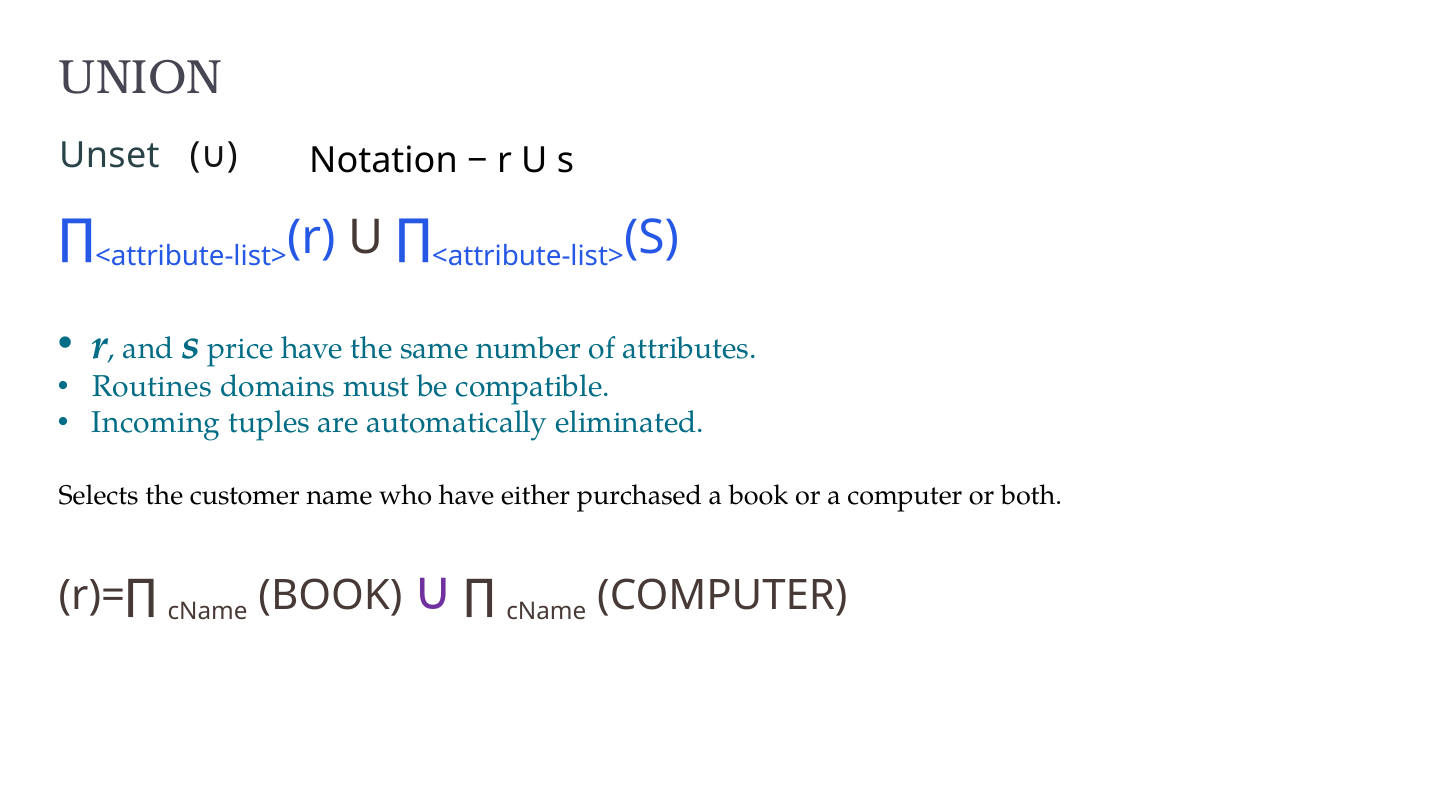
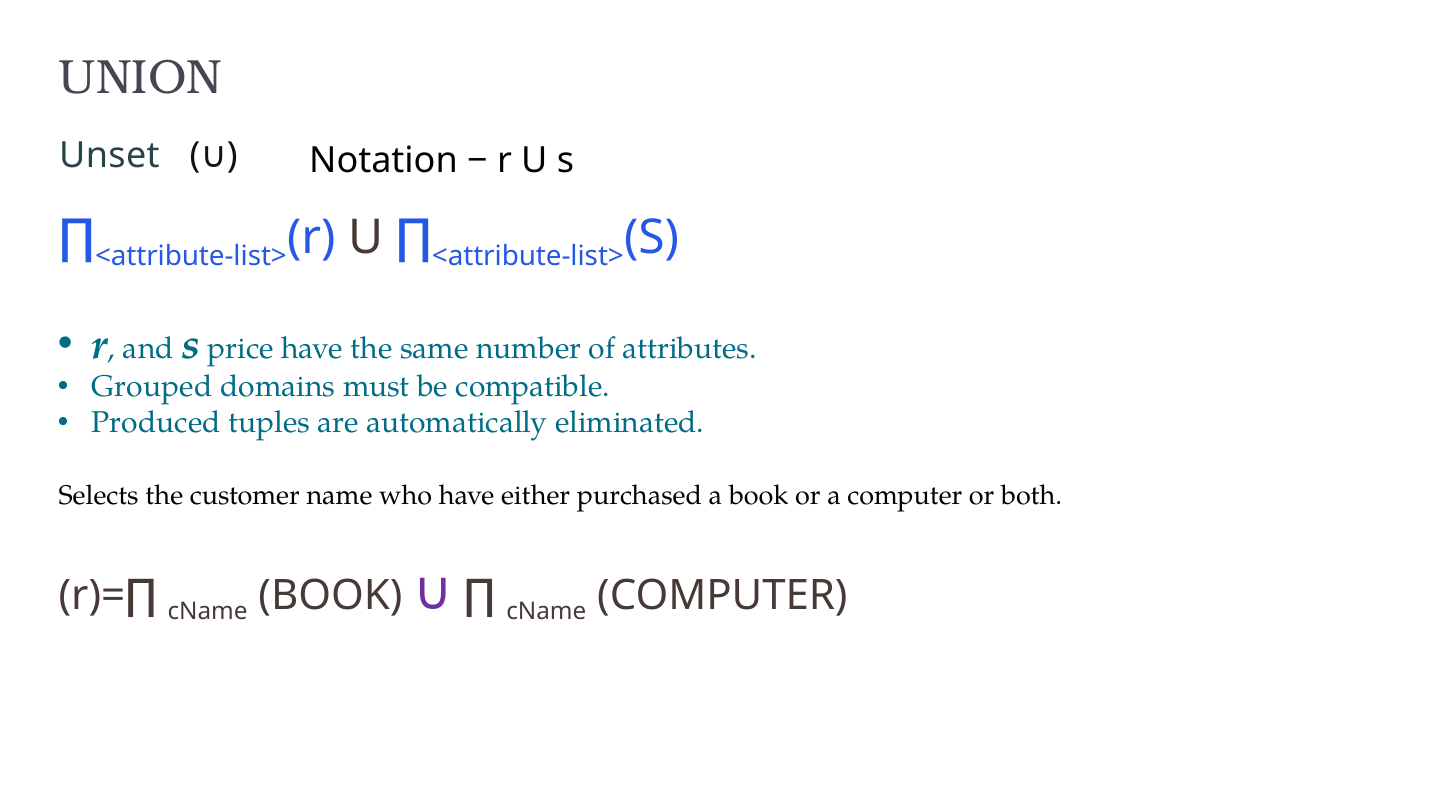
Routines: Routines -> Grouped (152, 387)
Incoming: Incoming -> Produced (156, 423)
